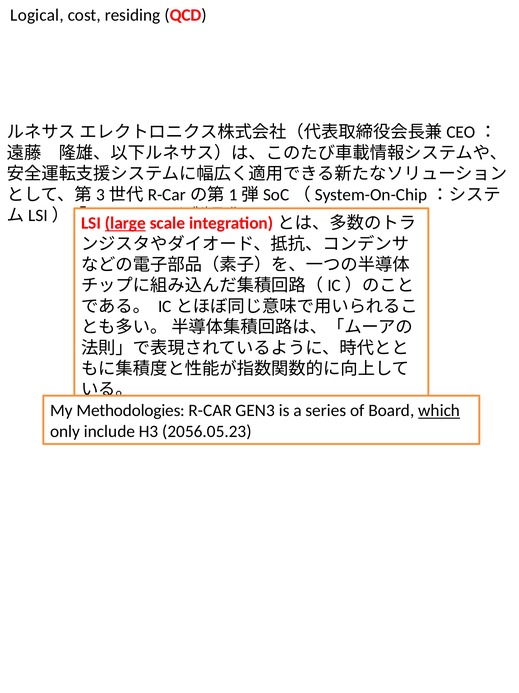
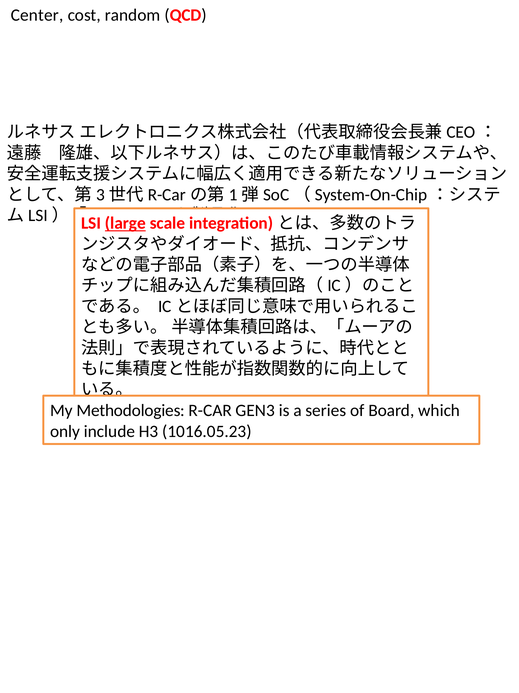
Logical: Logical -> Center (37, 15)
residing: residing -> random (133, 15)
which underline: present -> none (439, 410)
2056.05.23: 2056.05.23 -> 1016.05.23 (207, 431)
